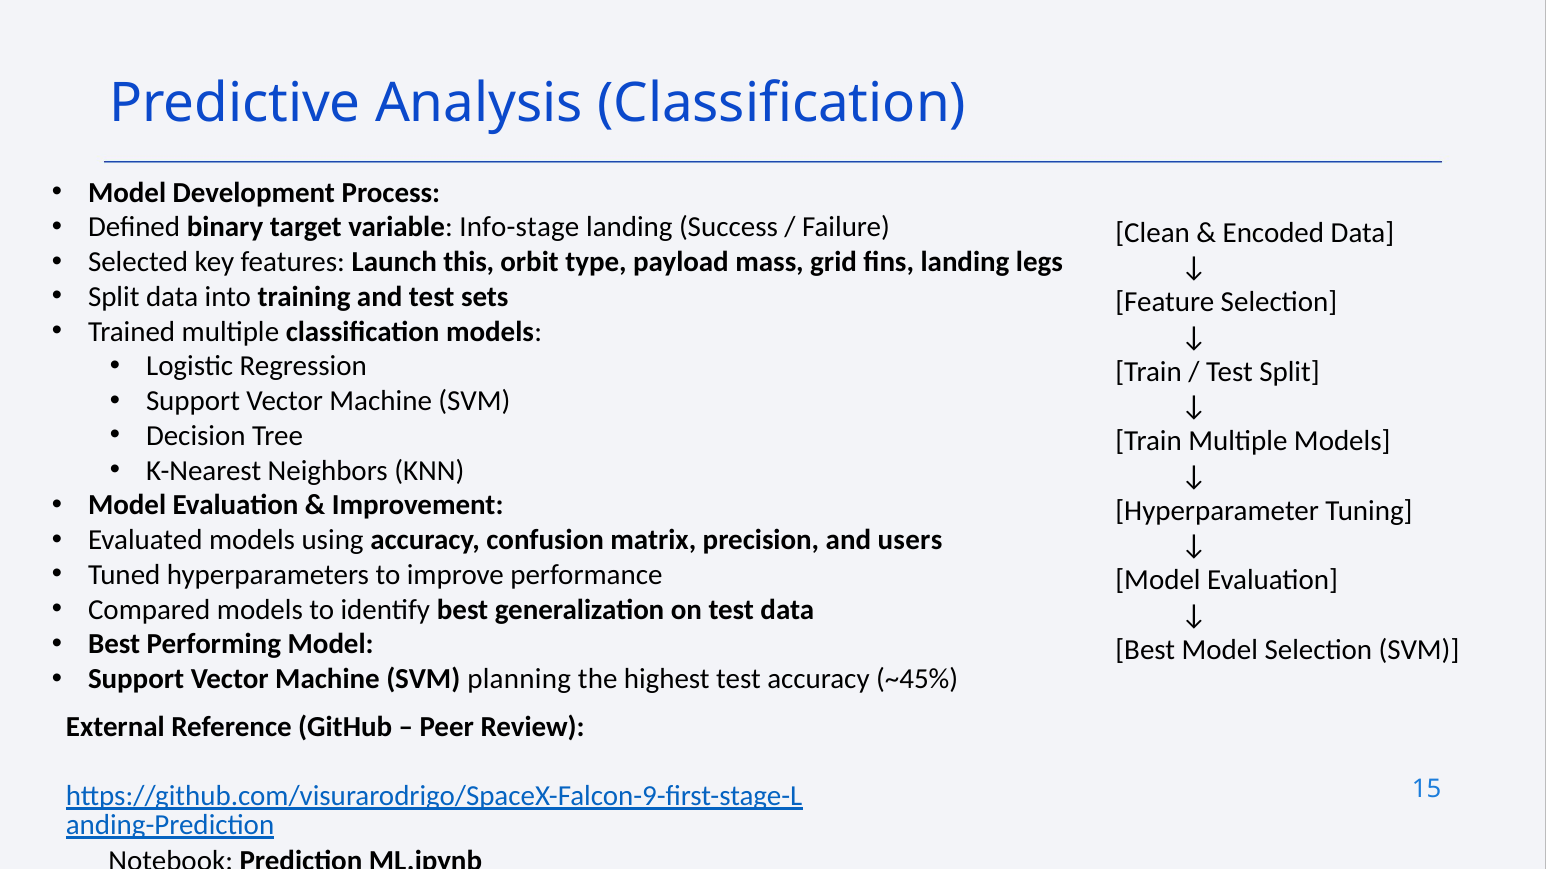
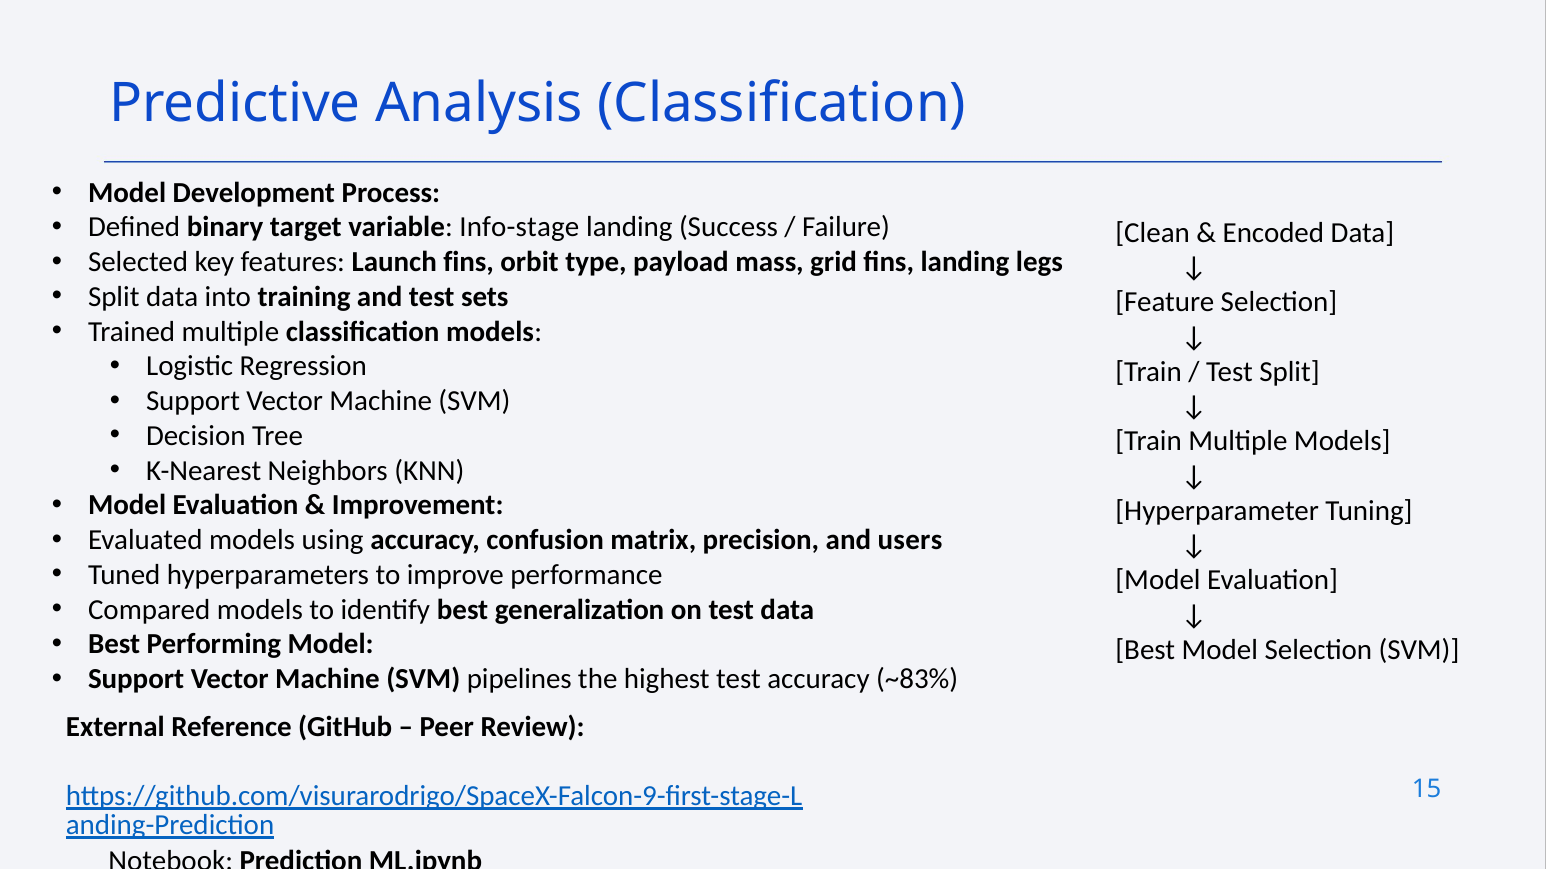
Launch this: this -> fins (469, 262)
planning: planning -> pipelines (519, 680)
~45%: ~45% -> ~83% (917, 680)
